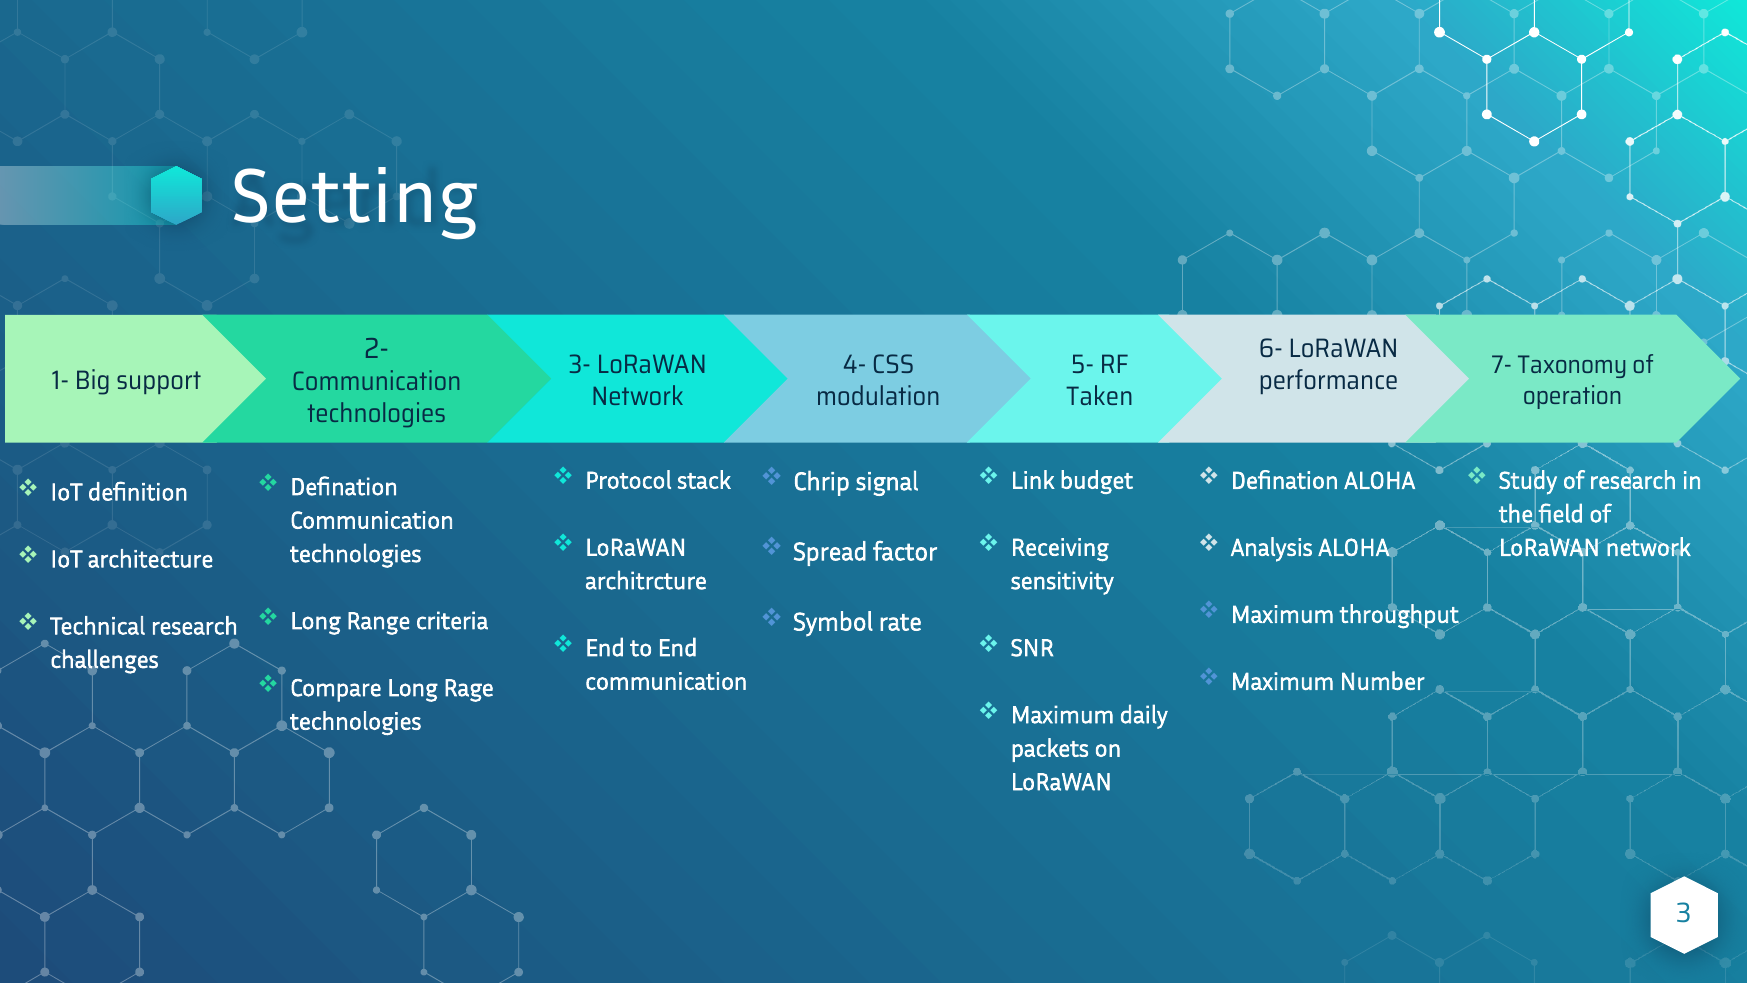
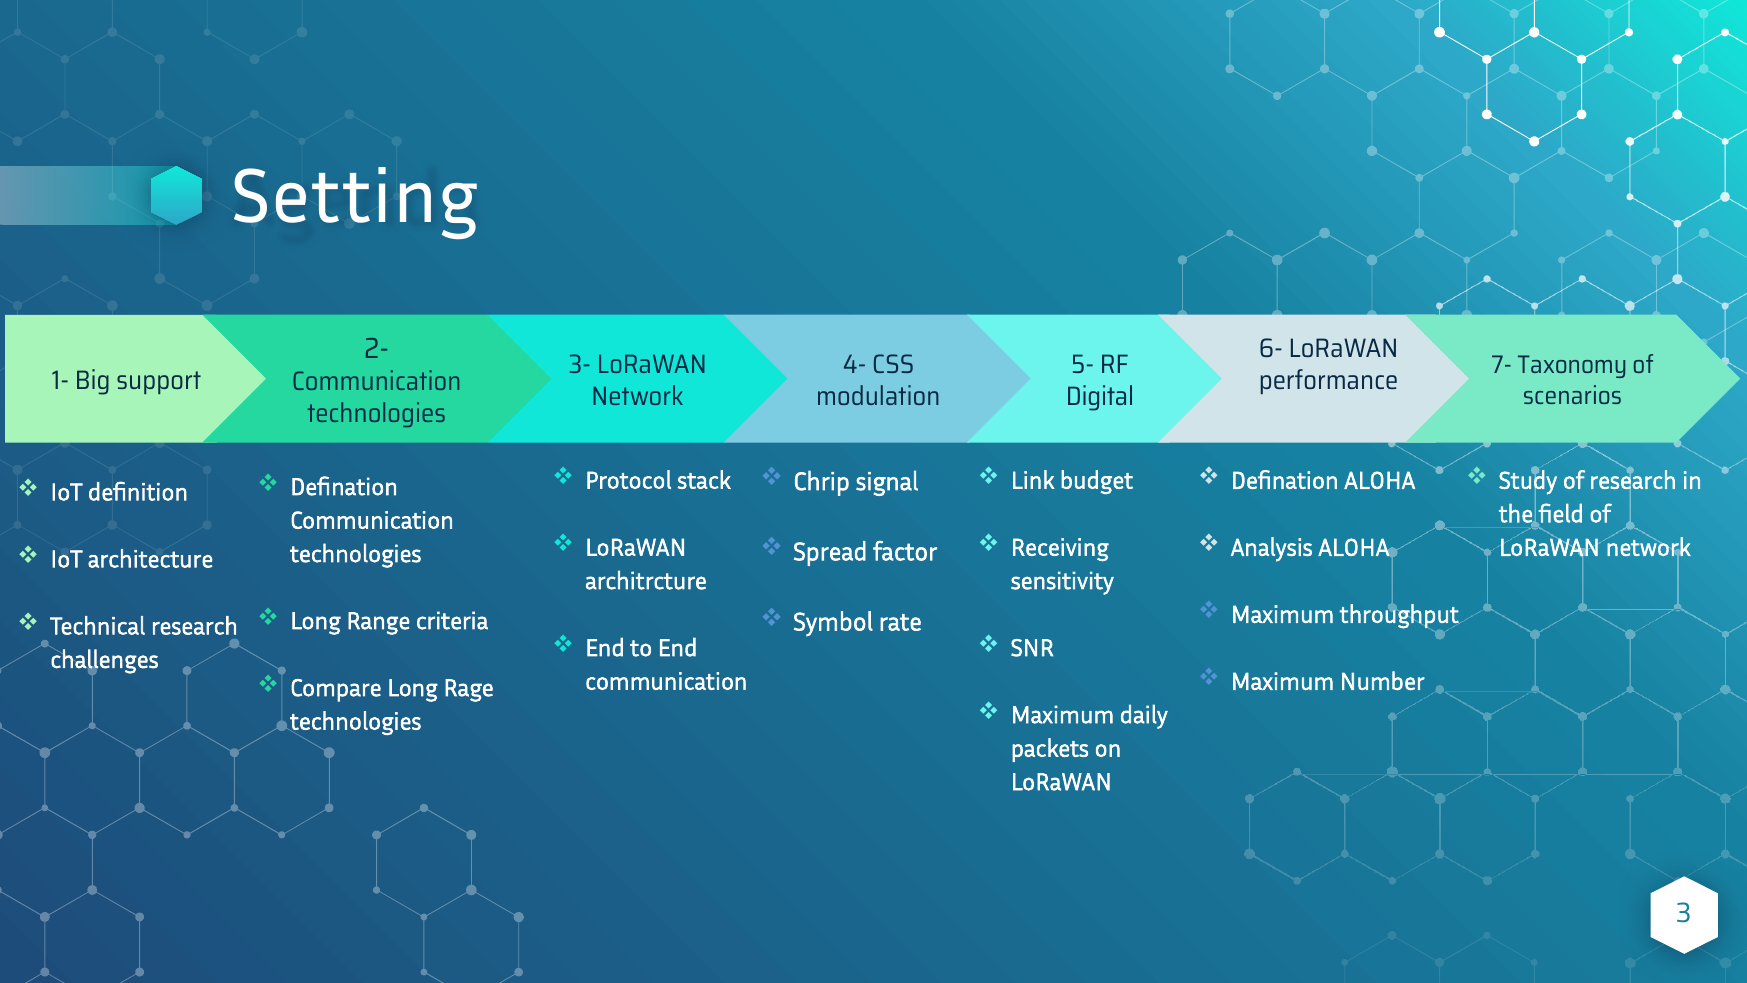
operation: operation -> scenarios (1573, 396)
Taken: Taken -> Digital (1100, 396)
